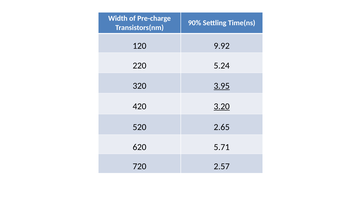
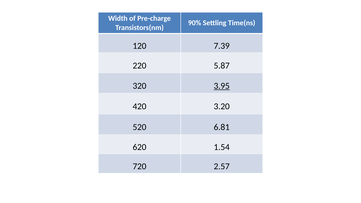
9.92: 9.92 -> 7.39 (222, 46)
5.24: 5.24 -> 5.87 (222, 66)
3.20 underline: present -> none (222, 106)
2.65: 2.65 -> 6.81 (222, 127)
5.71: 5.71 -> 1.54 (222, 147)
